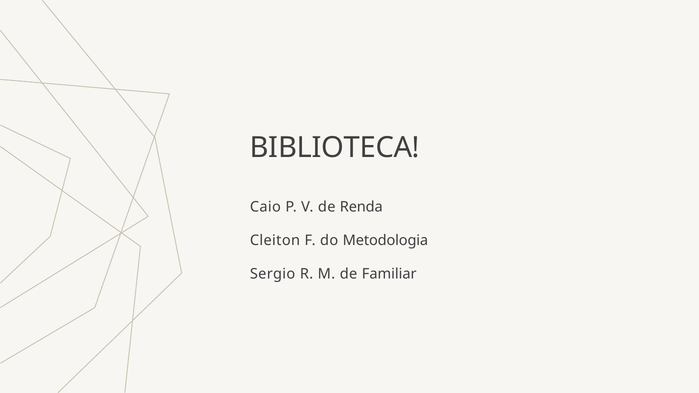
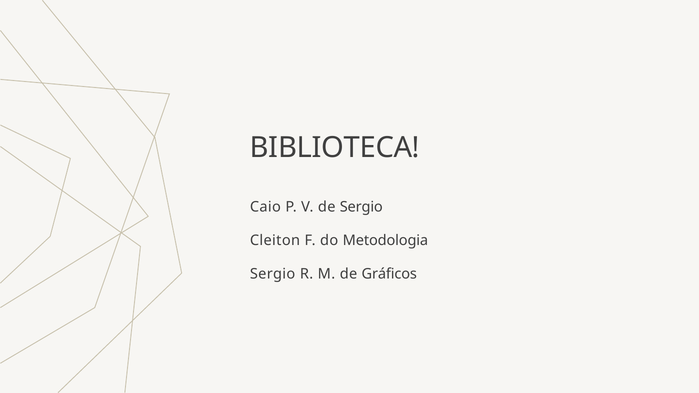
de Renda: Renda -> Sergio (361, 207)
Familiar: Familiar -> Gráficos (389, 274)
